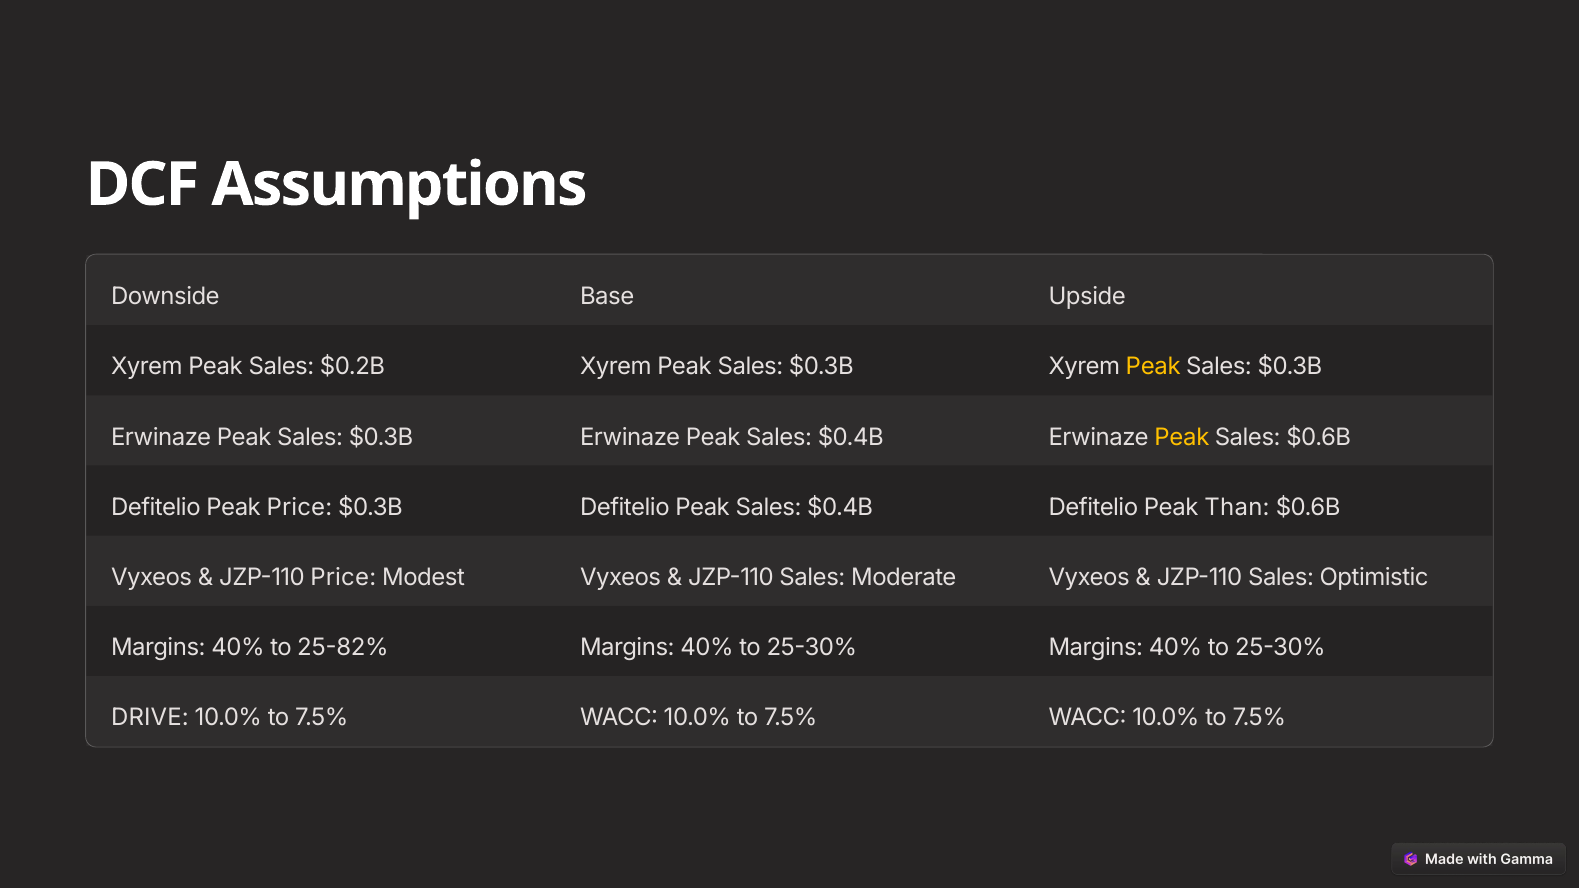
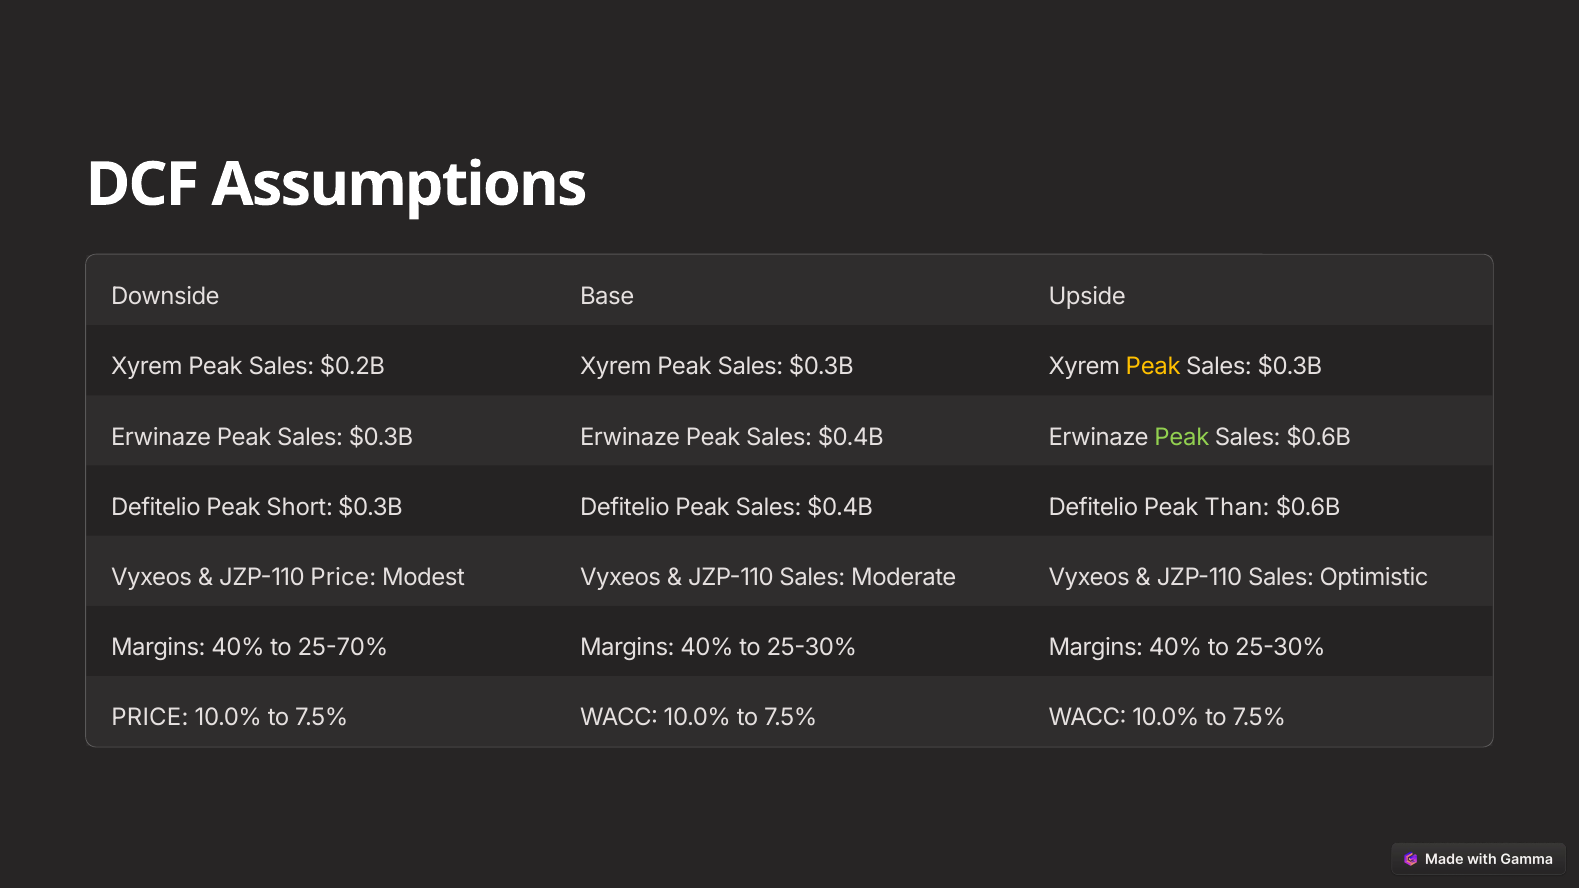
Peak colour: yellow -> light green (1182, 437)
Peak Price: Price -> Short (300, 507)
25-82%: 25-82% -> 25-70% (343, 648)
DRIVE: DRIVE -> PRICE (150, 718)
